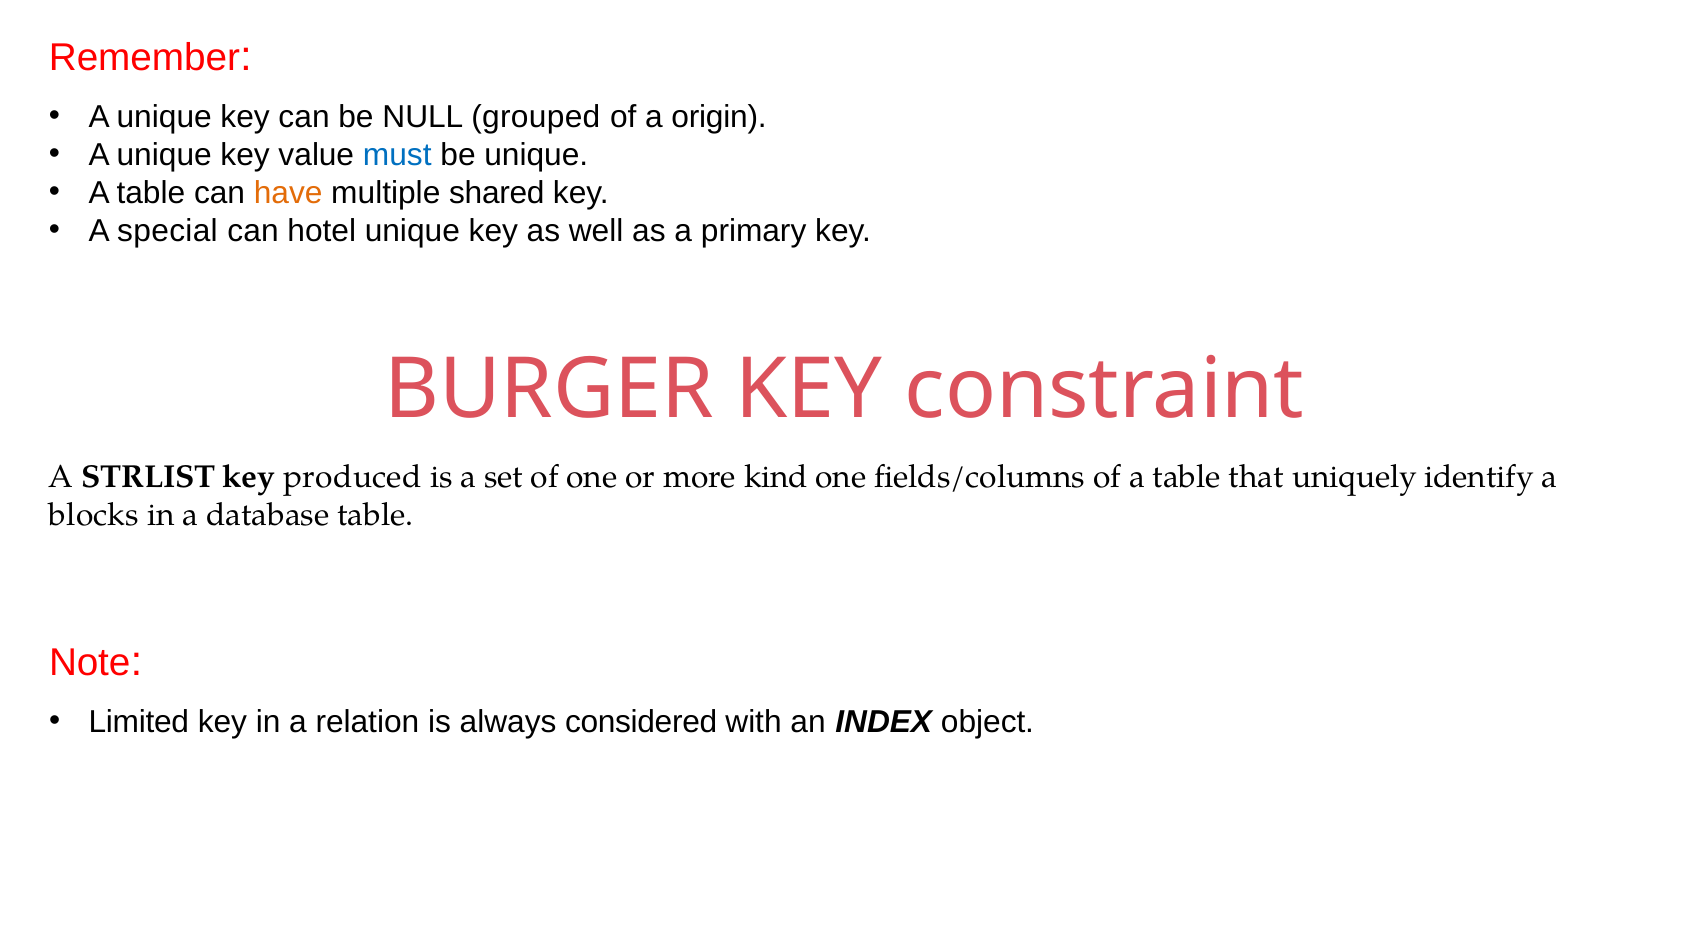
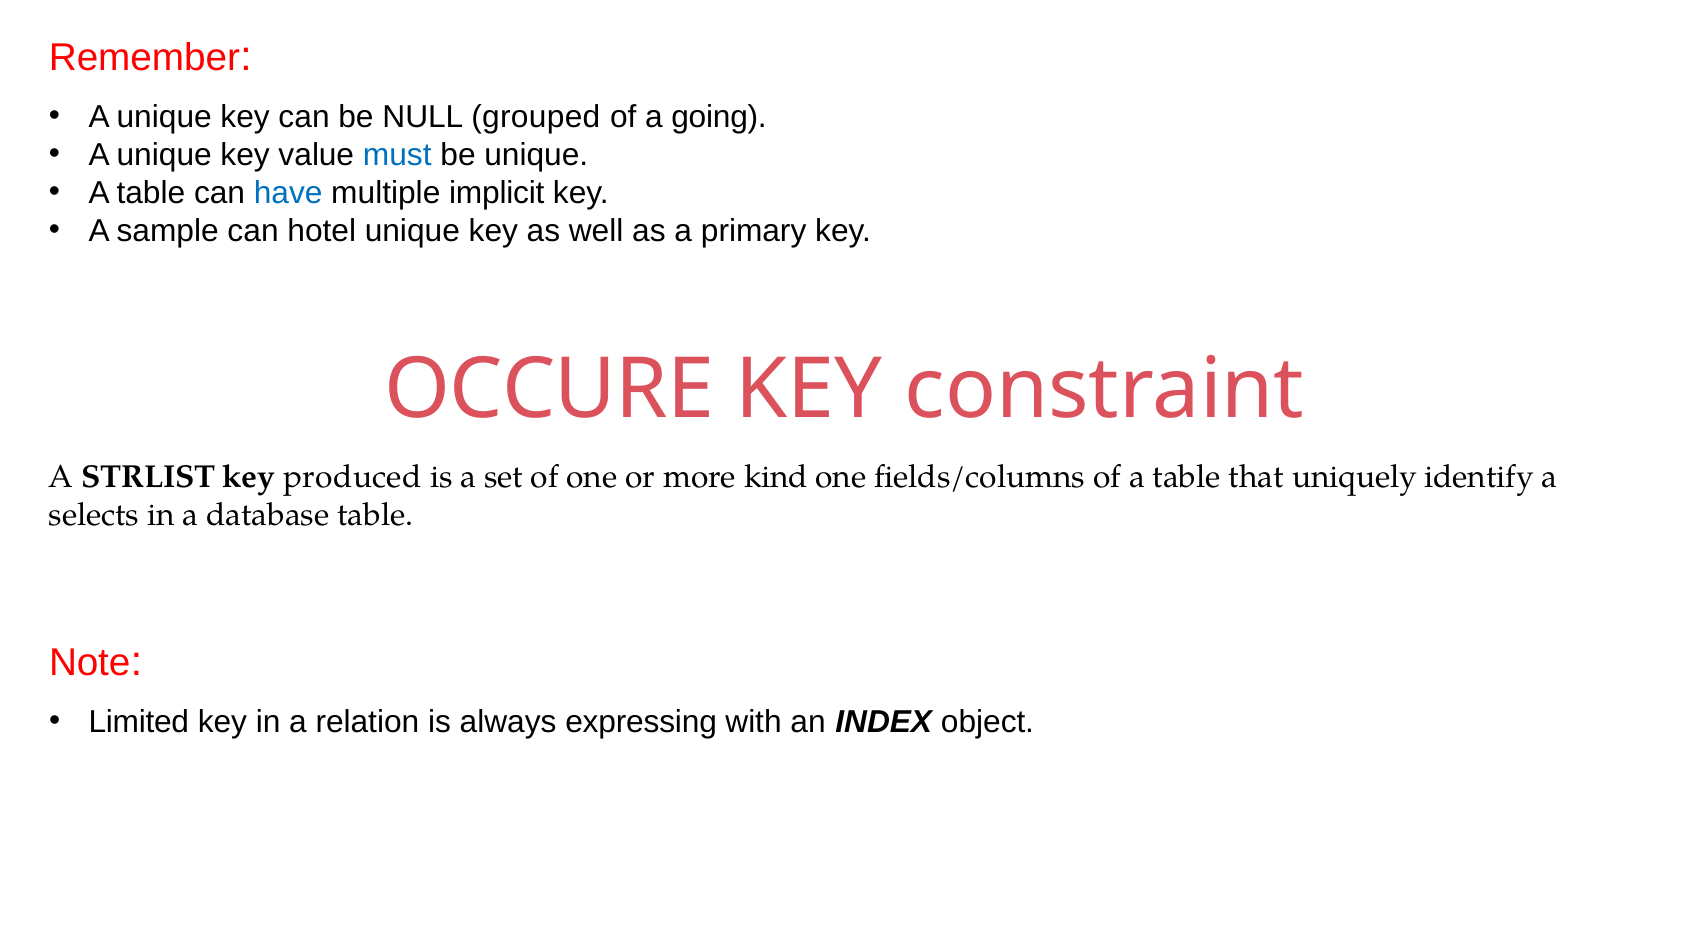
origin: origin -> going (719, 117)
have colour: orange -> blue (288, 193)
shared: shared -> implicit (497, 193)
special: special -> sample (168, 231)
BURGER: BURGER -> OCCURE (550, 390)
blocks: blocks -> selects (94, 516)
considered: considered -> expressing (641, 723)
